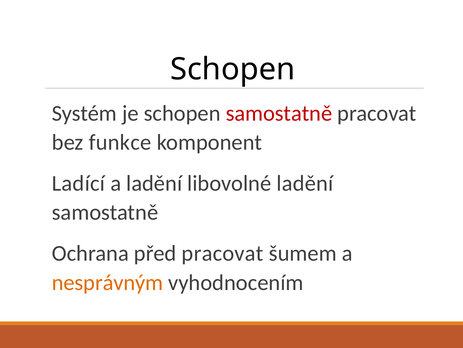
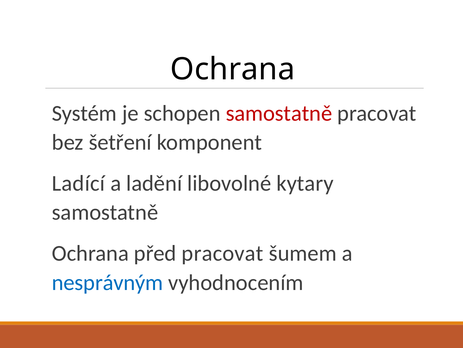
Schopen: Schopen -> Ochrana (233, 69)
funkce: funkce -> šetření (120, 142)
libovolné ladění: ladění -> kytary (305, 183)
nesprávným colour: orange -> blue (108, 282)
